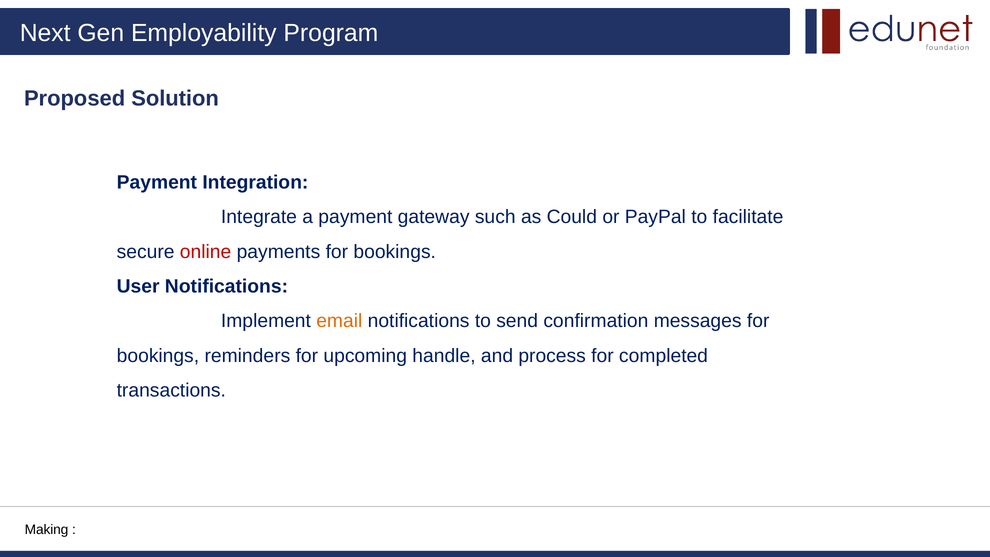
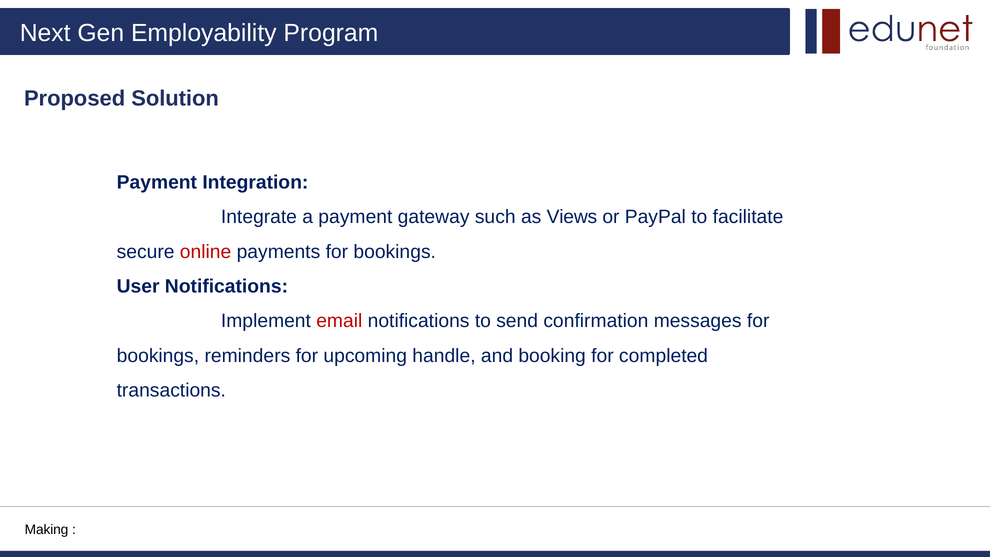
Could: Could -> Views (572, 217)
email colour: orange -> red (339, 321)
process: process -> booking (552, 356)
